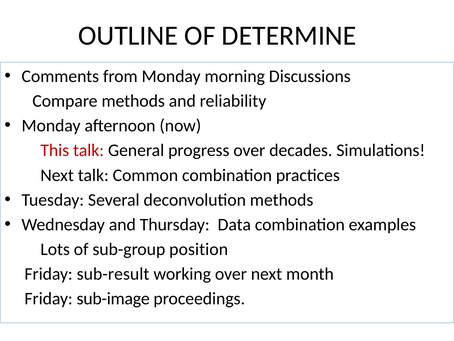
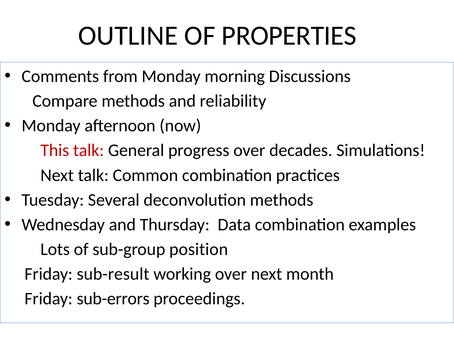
DETERMINE: DETERMINE -> PROPERTIES (289, 36)
sub-image: sub-image -> sub-errors (113, 298)
